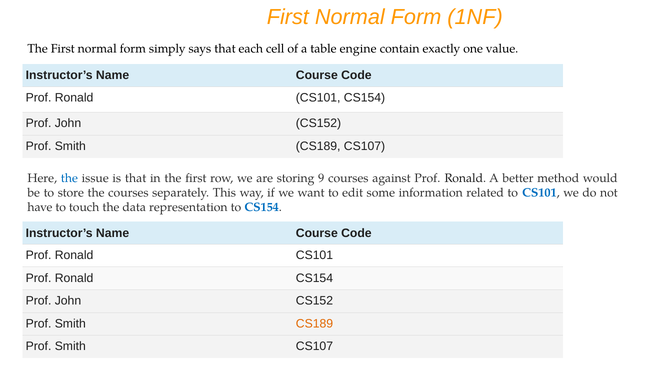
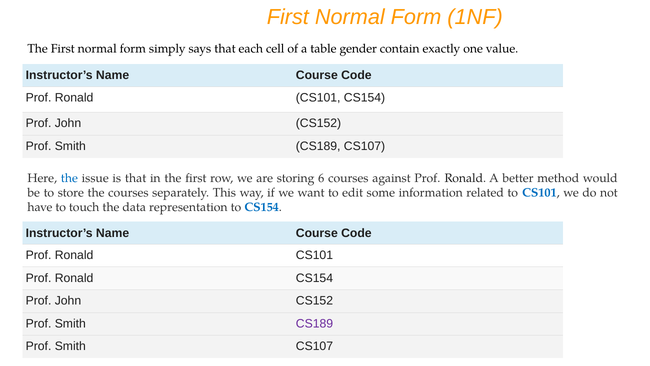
engine: engine -> gender (358, 49)
9: 9 -> 6 (321, 178)
CS189 colour: orange -> purple (314, 323)
